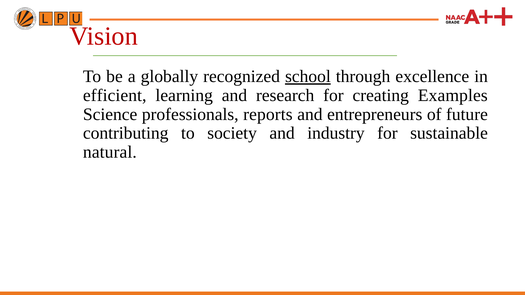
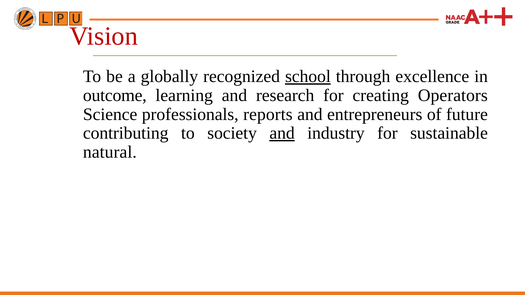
efficient: efficient -> outcome (115, 95)
Examples: Examples -> Operators (453, 95)
and underline: none -> present (282, 133)
